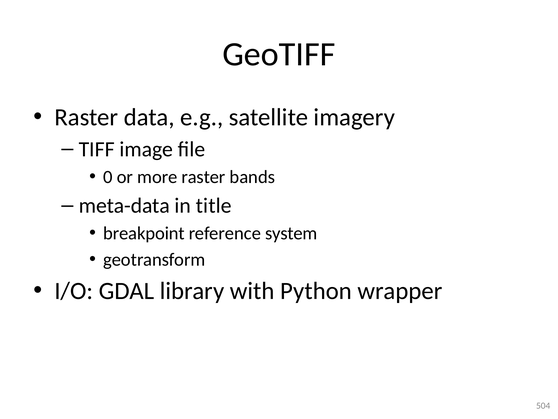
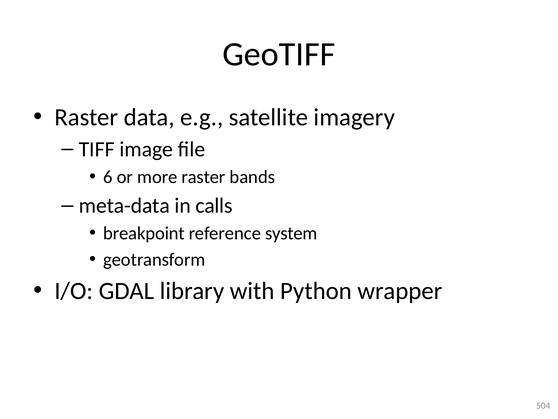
0: 0 -> 6 (108, 177)
title: title -> calls (214, 206)
